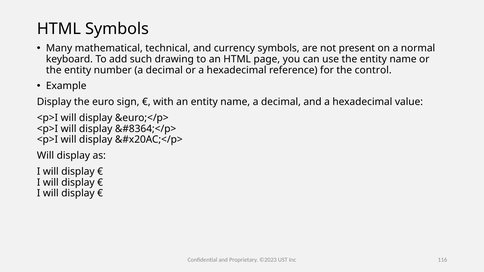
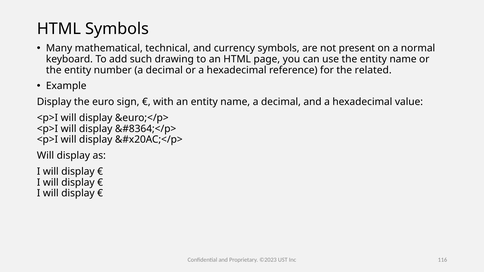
control: control -> related (373, 70)
